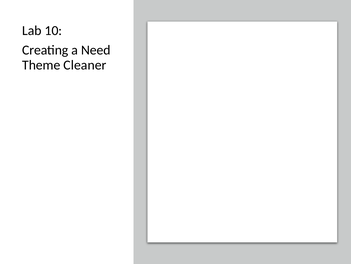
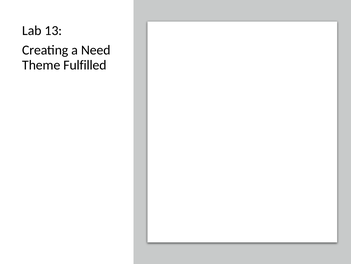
10: 10 -> 13 (53, 30)
Cleaner: Cleaner -> Fulfilled (85, 65)
